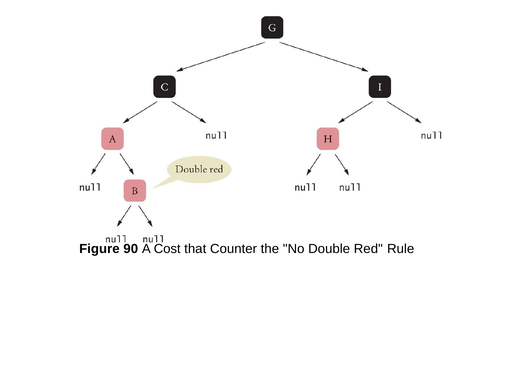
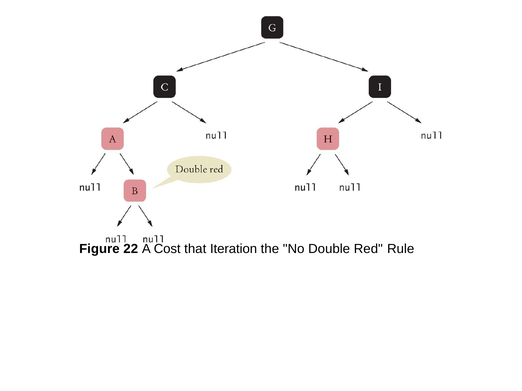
90: 90 -> 22 (131, 249)
Counter: Counter -> Iteration (234, 249)
